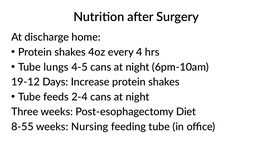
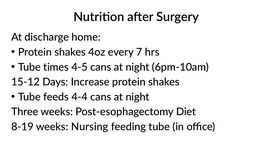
4: 4 -> 7 (139, 52)
lungs: lungs -> times (56, 67)
19-12: 19-12 -> 15-12 (25, 82)
2-4: 2-4 -> 4-4 (80, 97)
8-55: 8-55 -> 8-19 (22, 126)
